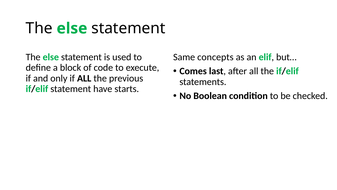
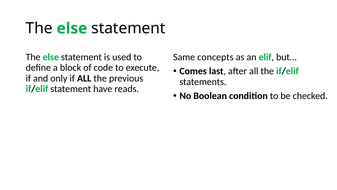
starts: starts -> reads (127, 89)
